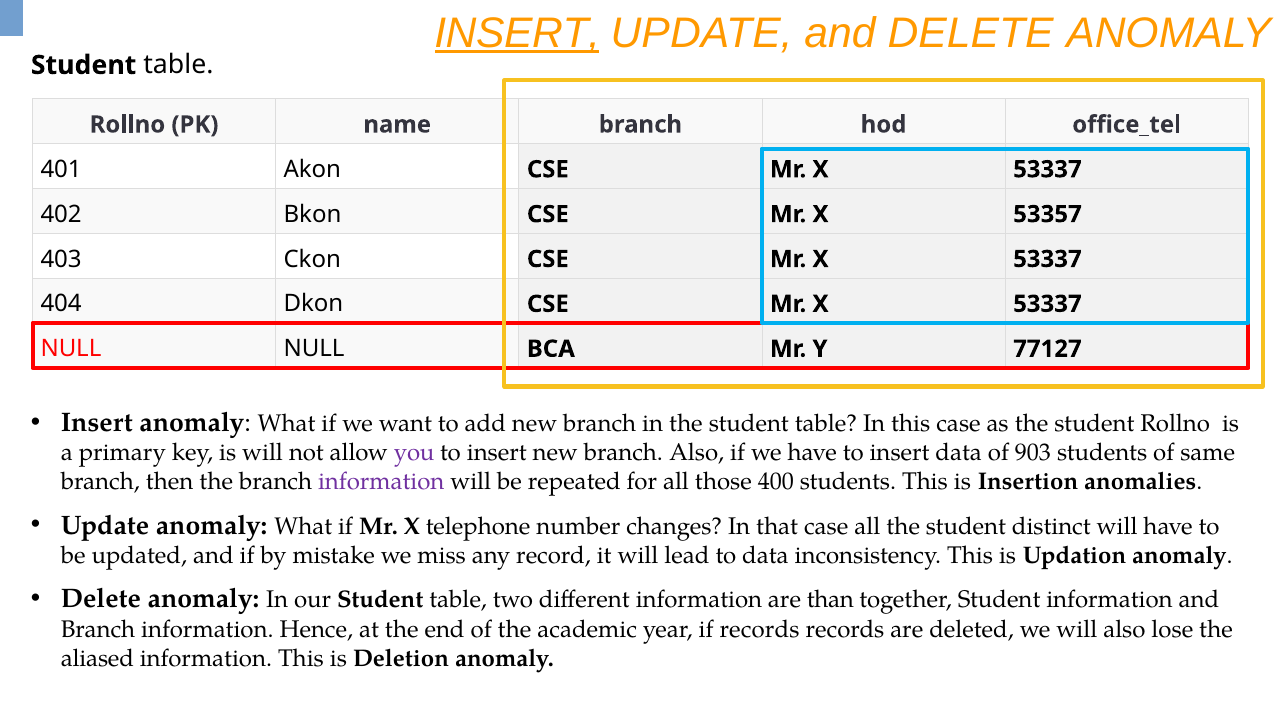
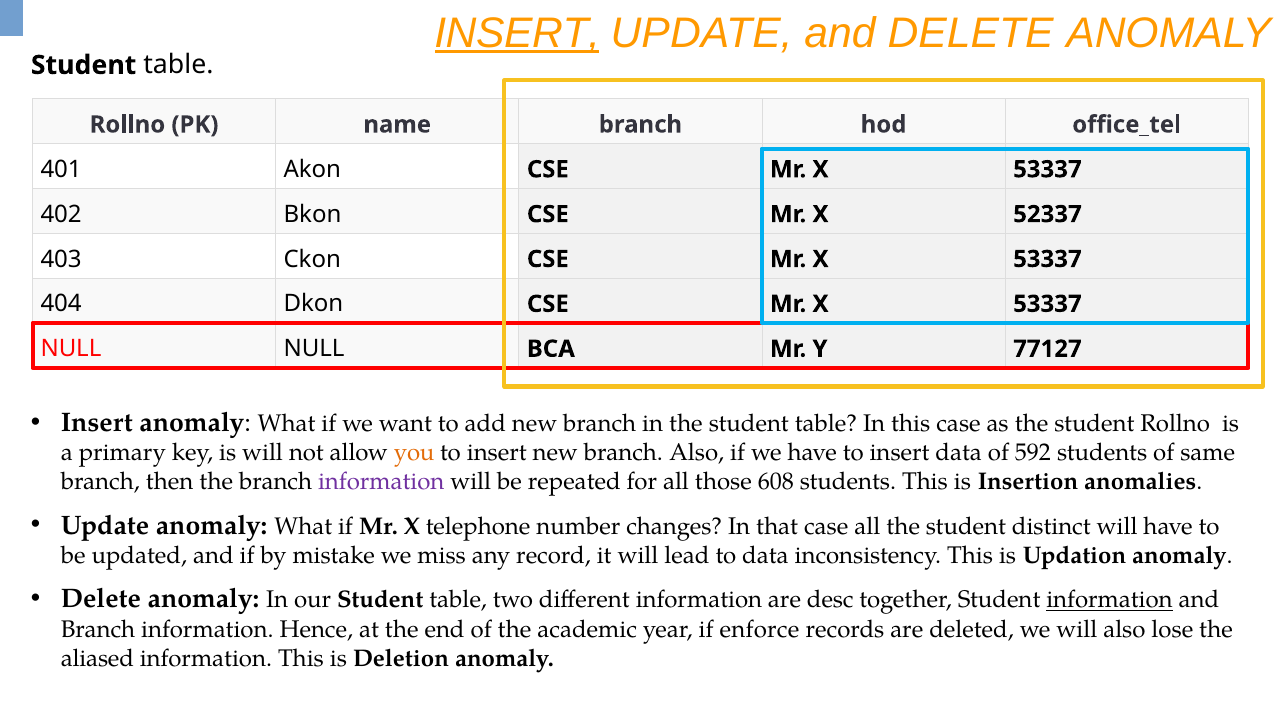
53357: 53357 -> 52337 (1048, 214)
you colour: purple -> orange (414, 453)
903: 903 -> 592 (1033, 453)
400: 400 -> 608 (776, 482)
than: than -> desc (830, 600)
information underline: none -> present (1109, 600)
if records: records -> enforce (760, 629)
